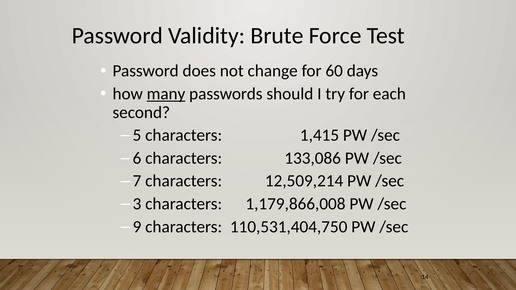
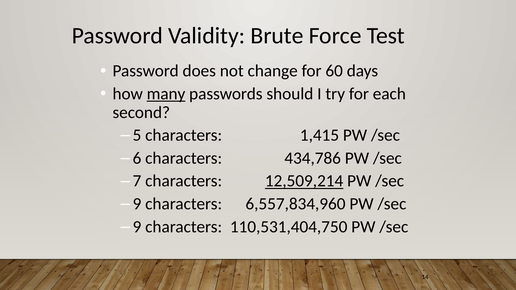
133,086: 133,086 -> 434,786 (313, 158)
12,509,214 underline: none -> present (304, 181)
3: 3 -> 9 (137, 204)
1,179,866,008: 1,179,866,008 -> 6,557,834,960 (295, 204)
